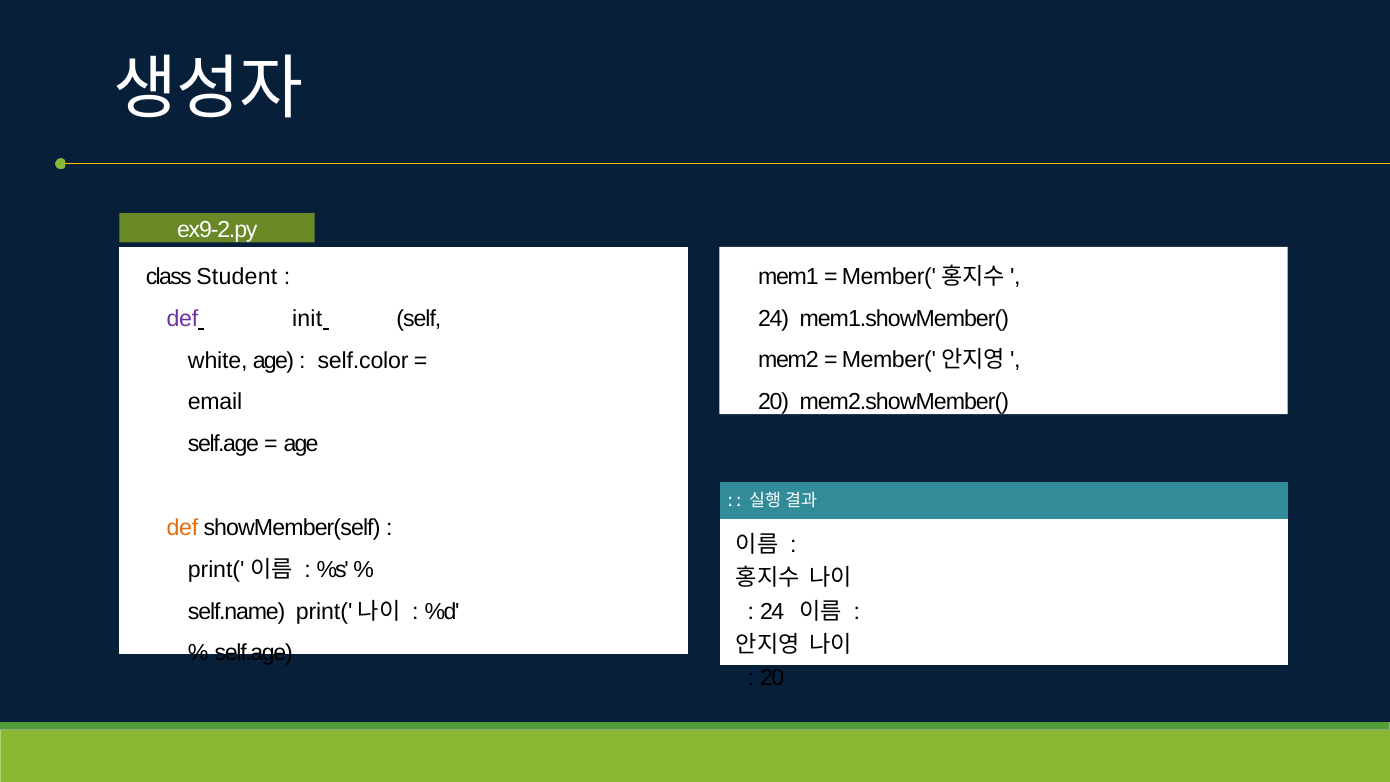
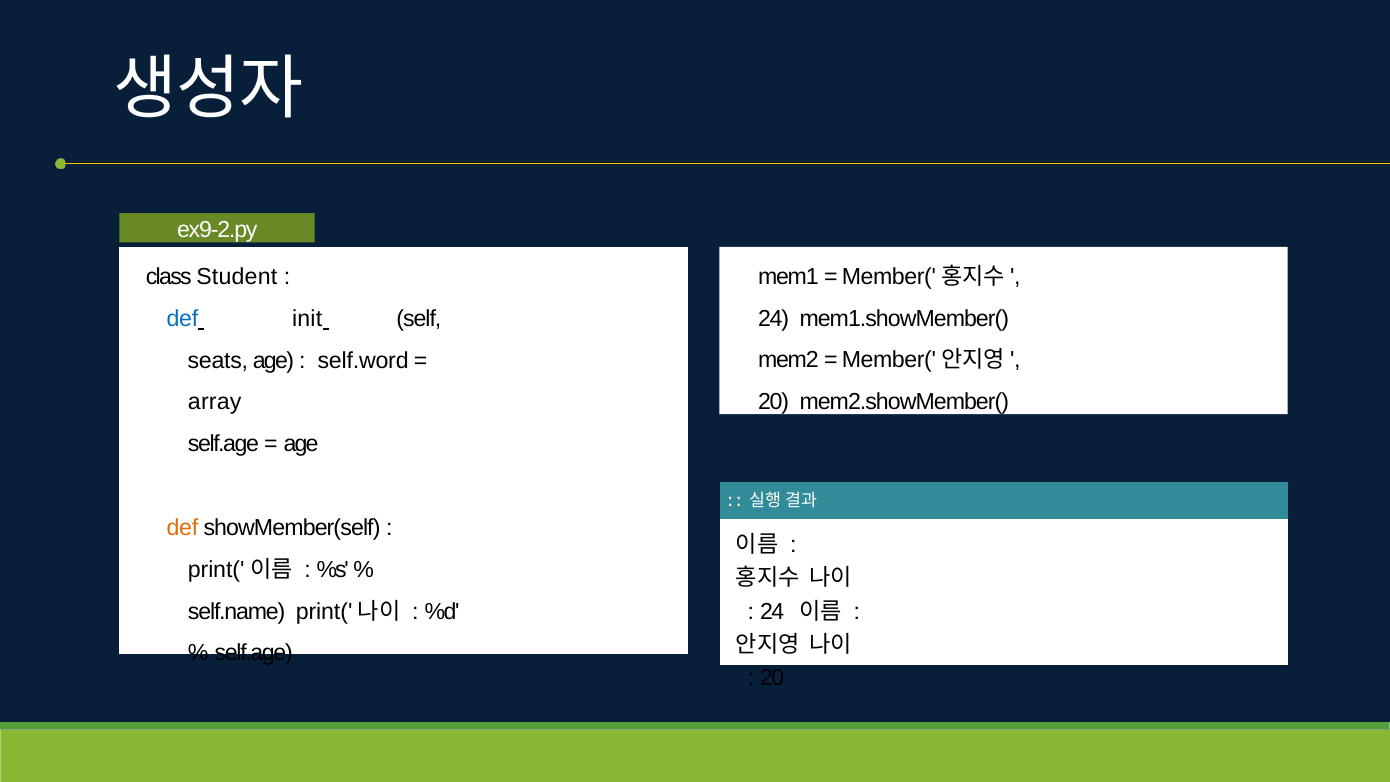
def colour: purple -> blue (182, 319)
white: white -> seats (218, 360)
self.color: self.color -> self.word (363, 360)
email: email -> array (215, 402)
